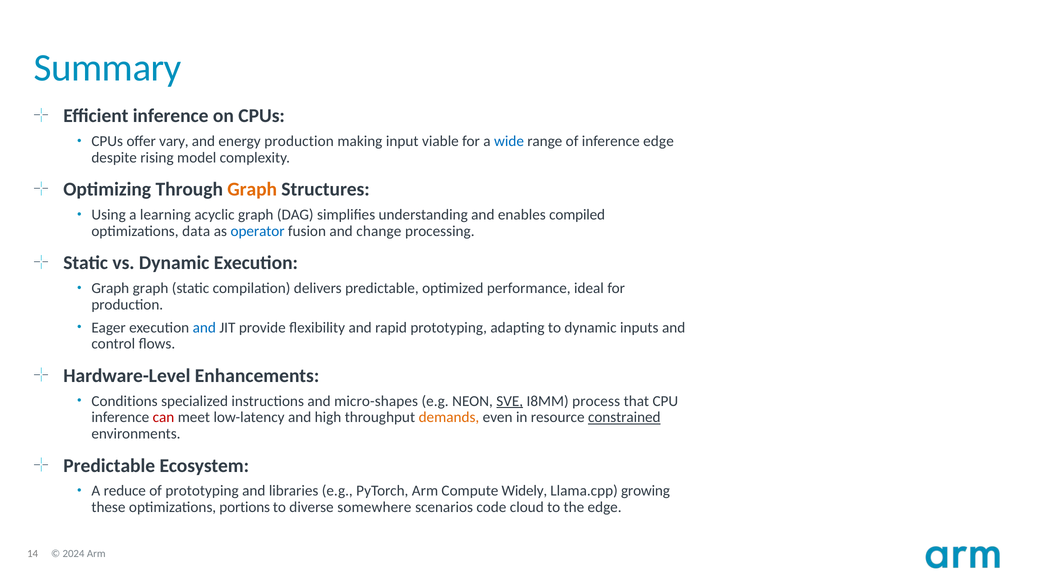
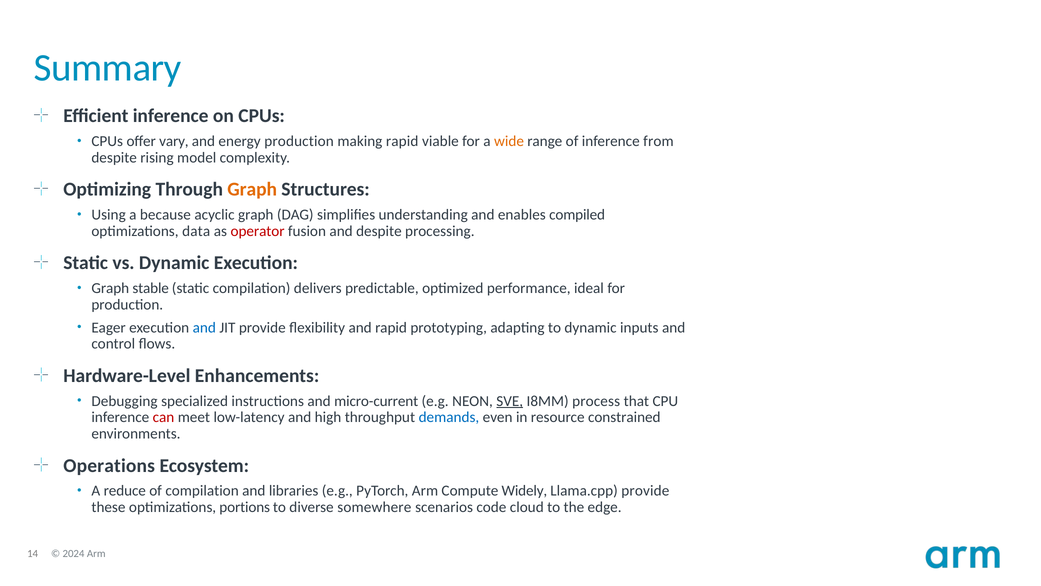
making input: input -> rapid (402, 141)
wide colour: blue -> orange (509, 141)
inference edge: edge -> from (658, 141)
learning: learning -> because (165, 214)
operator colour: blue -> red (258, 231)
and change: change -> despite (379, 231)
Graph graph: graph -> stable (151, 288)
Conditions: Conditions -> Debugging (125, 401)
micro-shapes: micro-shapes -> micro-current (376, 401)
demands colour: orange -> blue (449, 417)
constrained underline: present -> none (624, 417)
Predictable: Predictable -> Operations (109, 465)
of prototyping: prototyping -> compilation (202, 491)
Llama.cpp growing: growing -> provide (645, 491)
